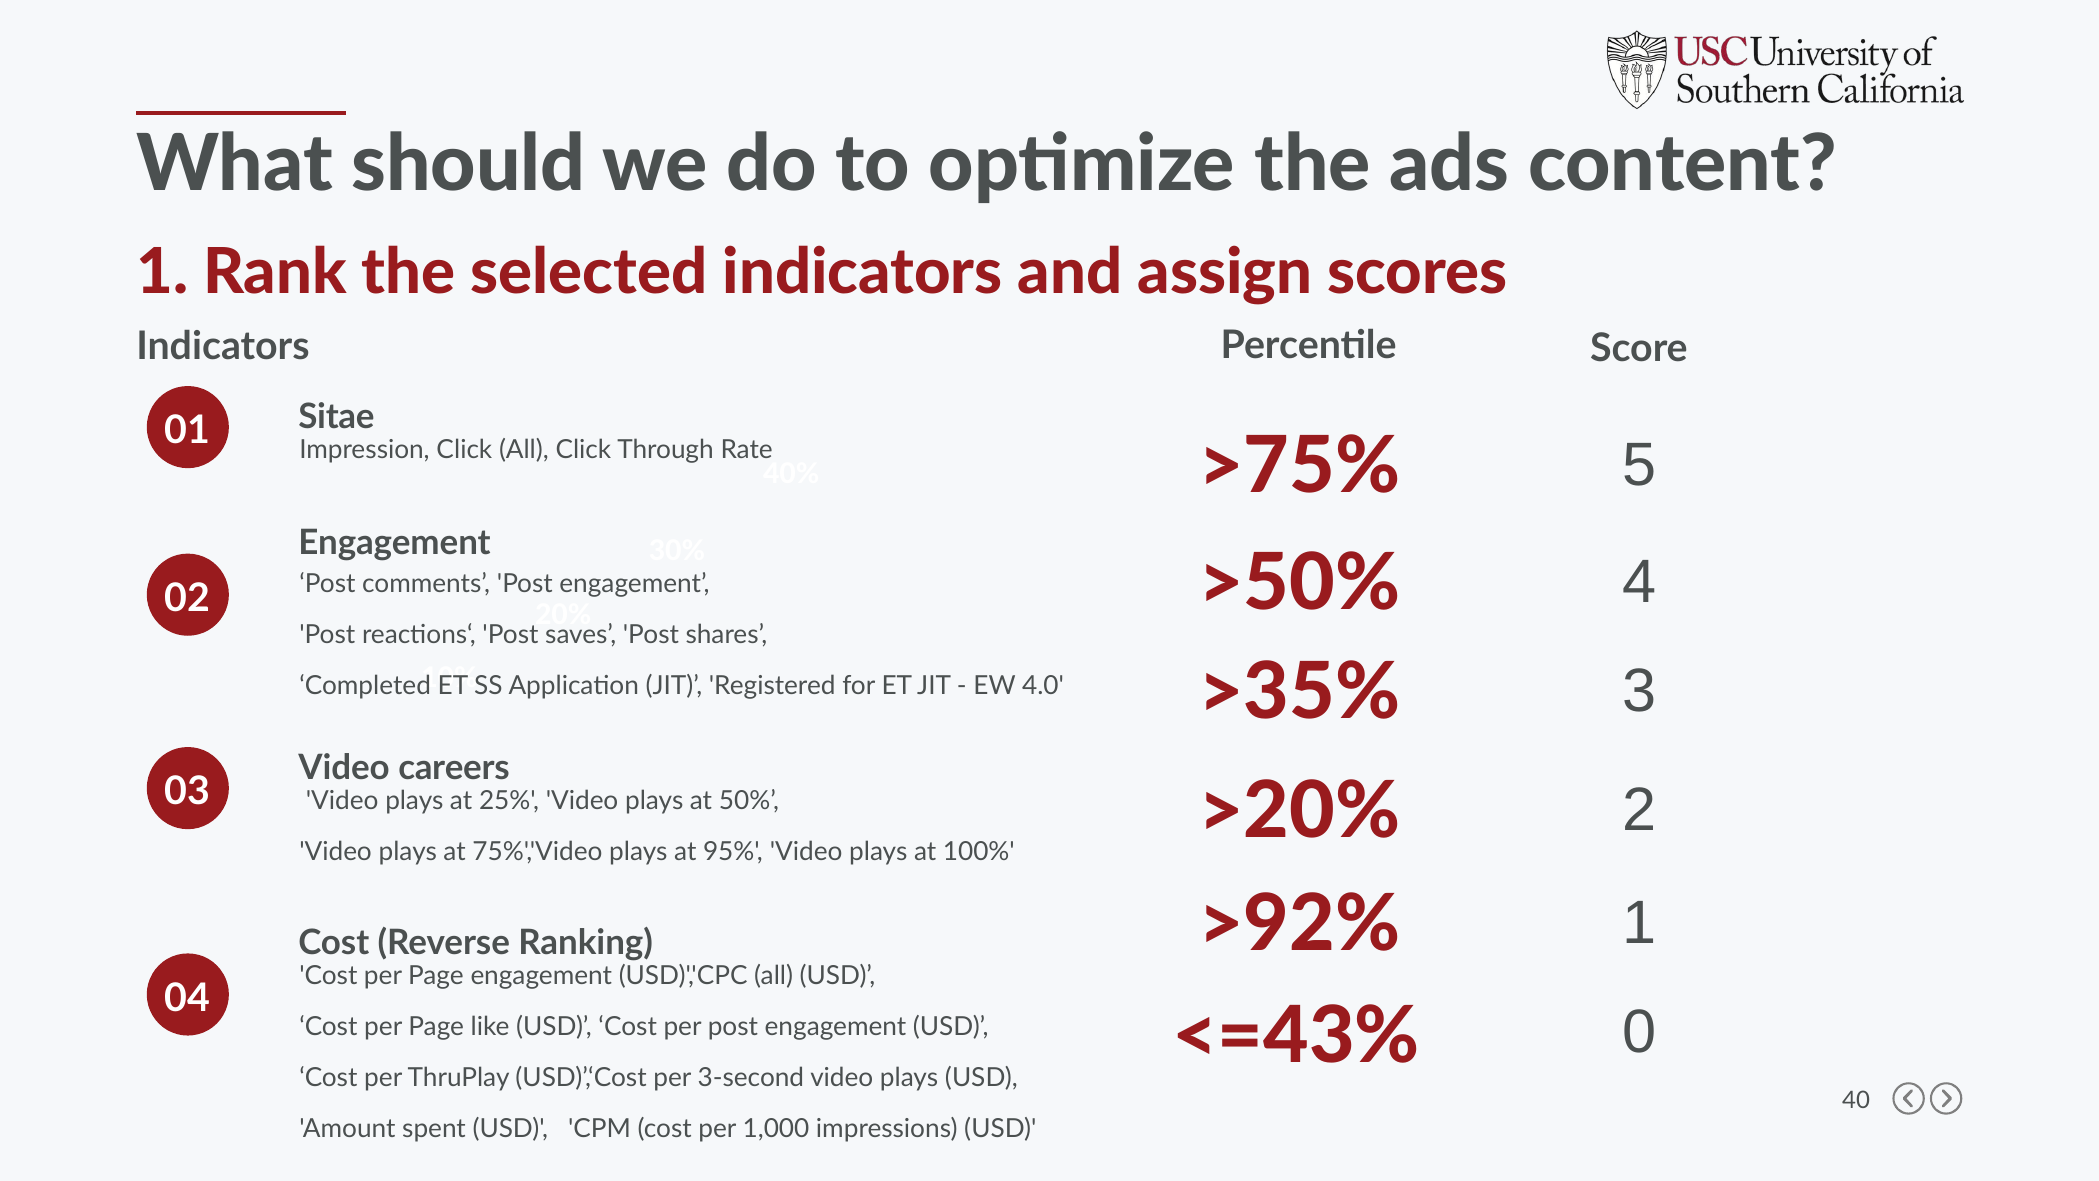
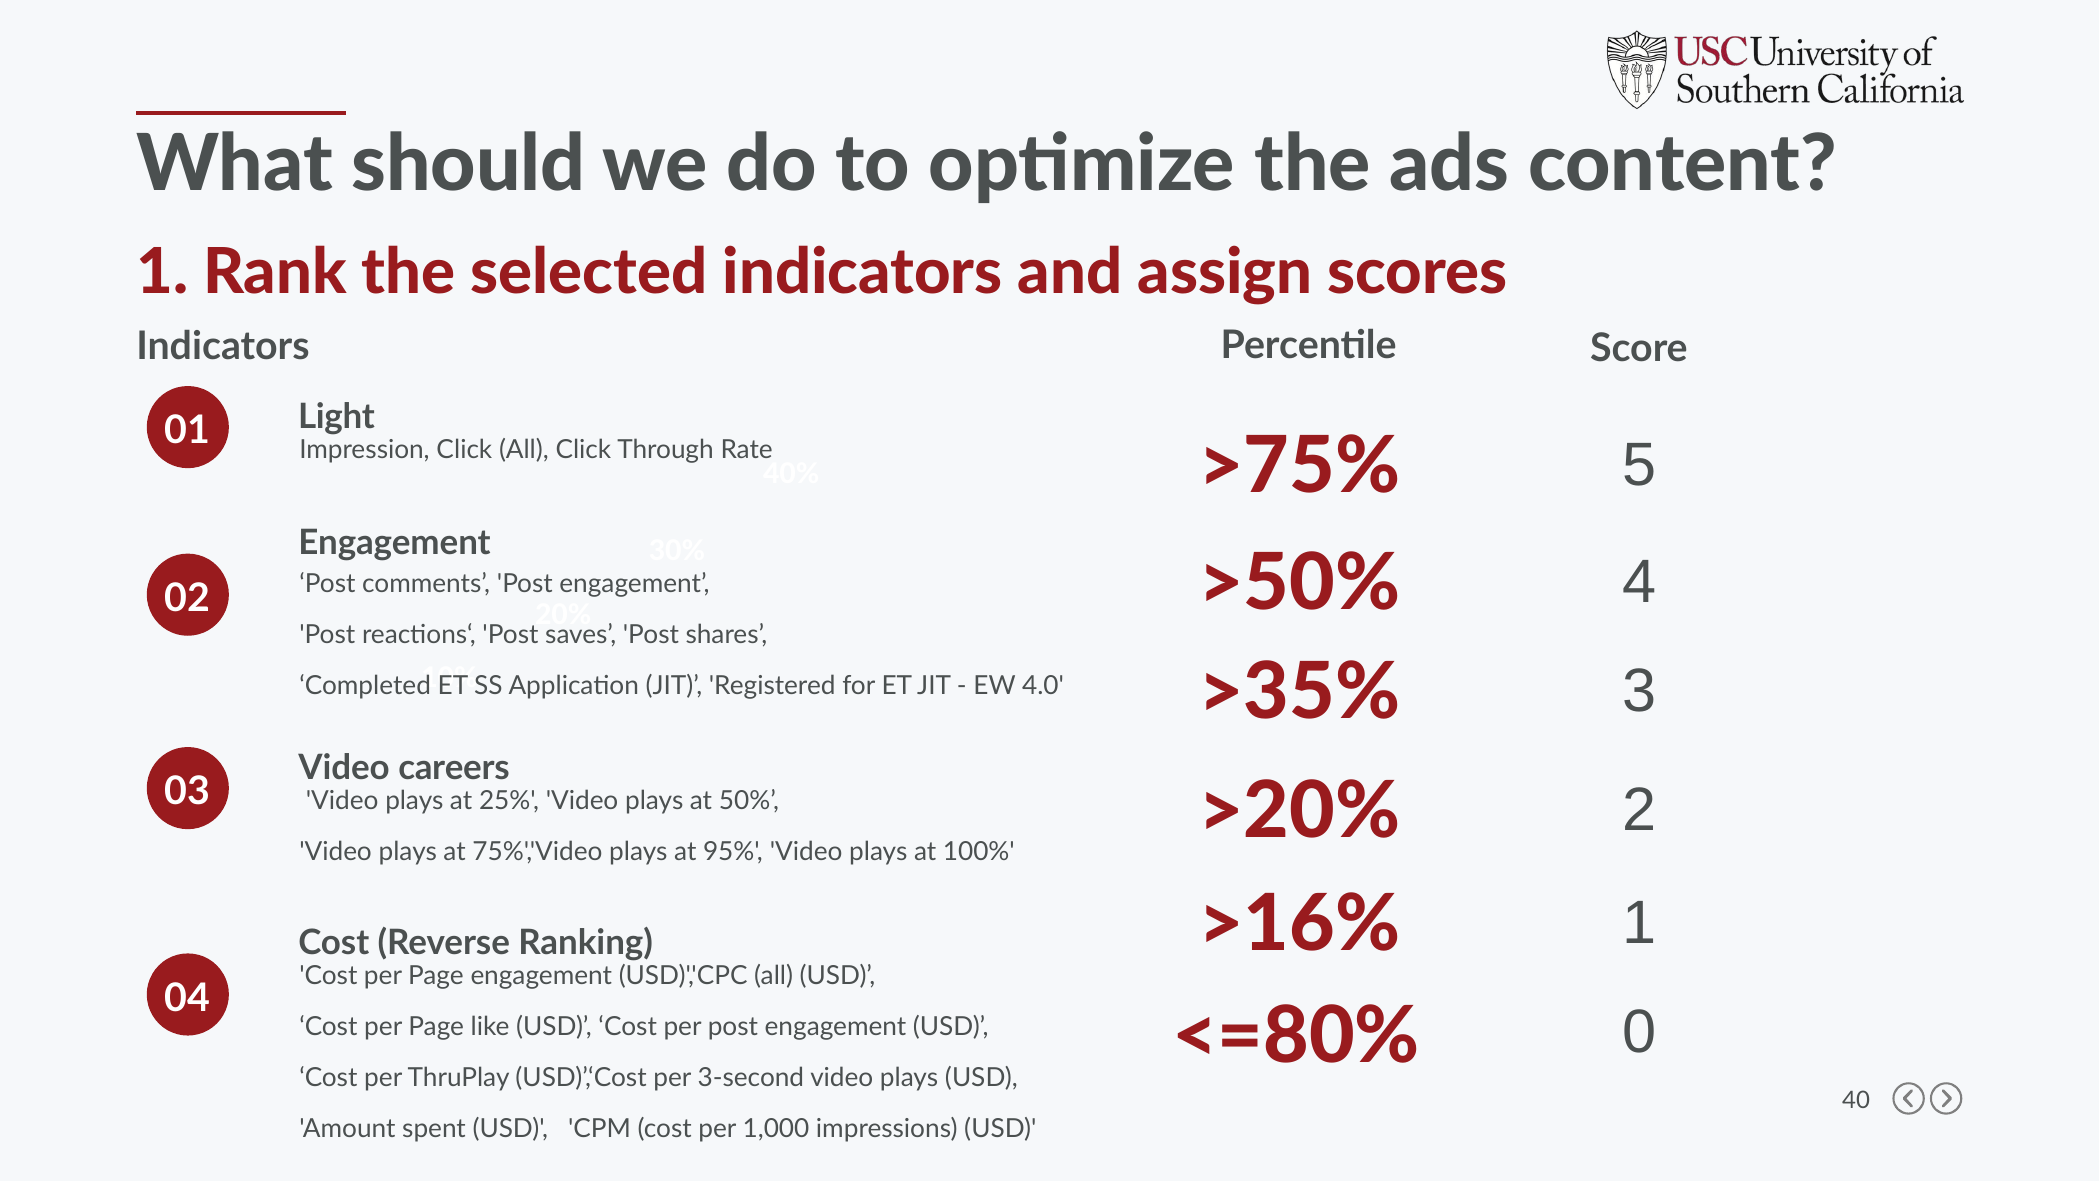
Sitae: Sitae -> Light (336, 417)
>92%: >92% -> >16% (1299, 925)
<=43%: <=43% -> <=80% (1296, 1036)
